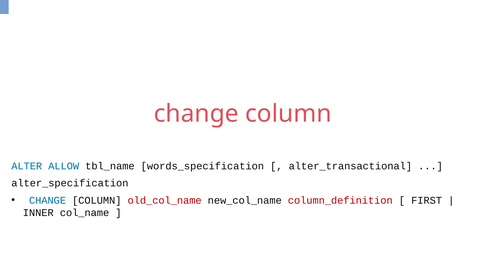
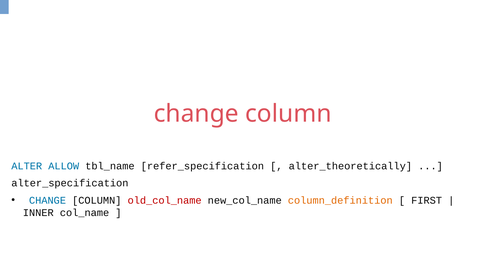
words_specification: words_specification -> refer_specification (202, 166)
alter_transactional: alter_transactional -> alter_theoretically (350, 166)
column_definition colour: red -> orange (340, 200)
